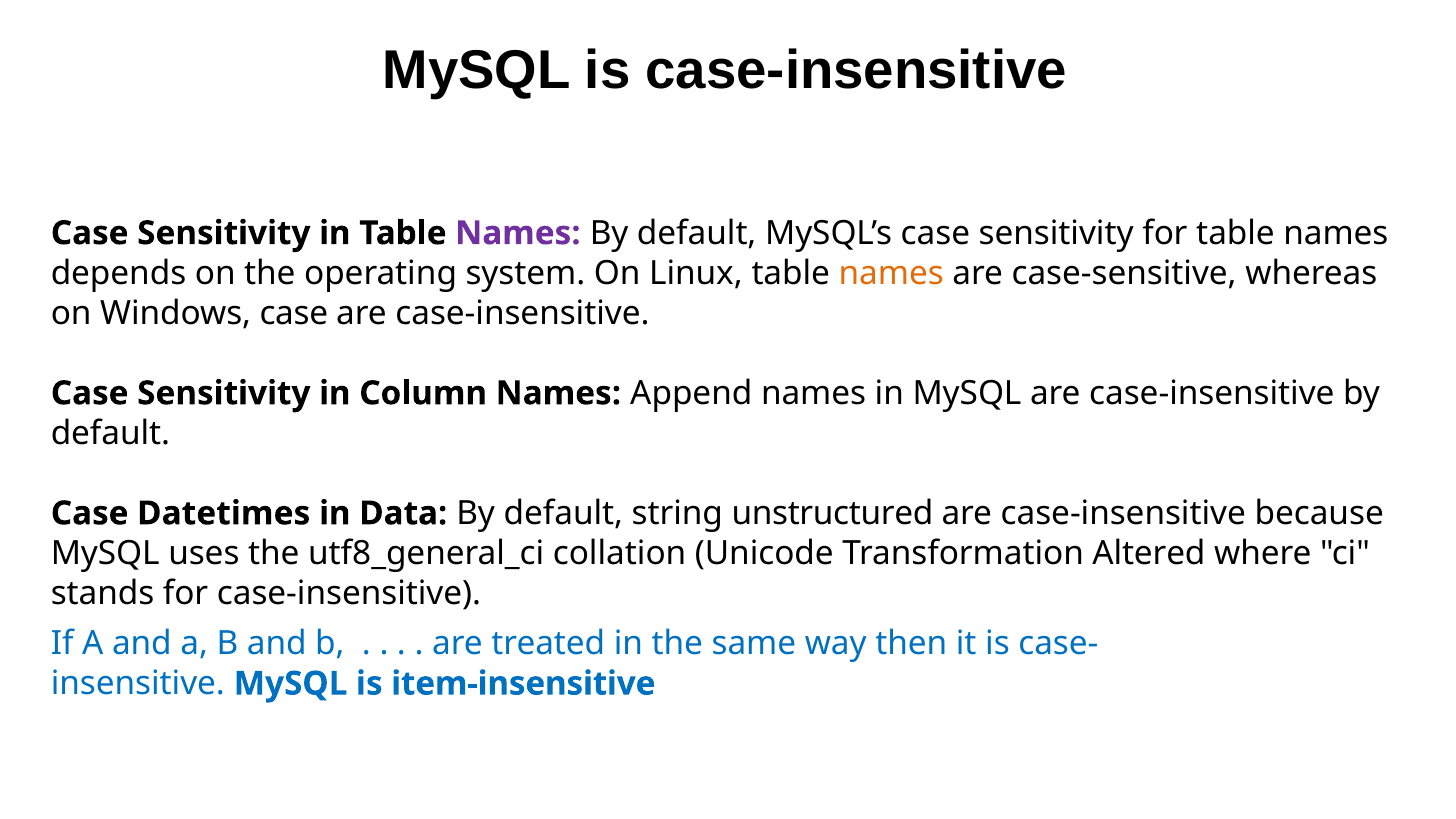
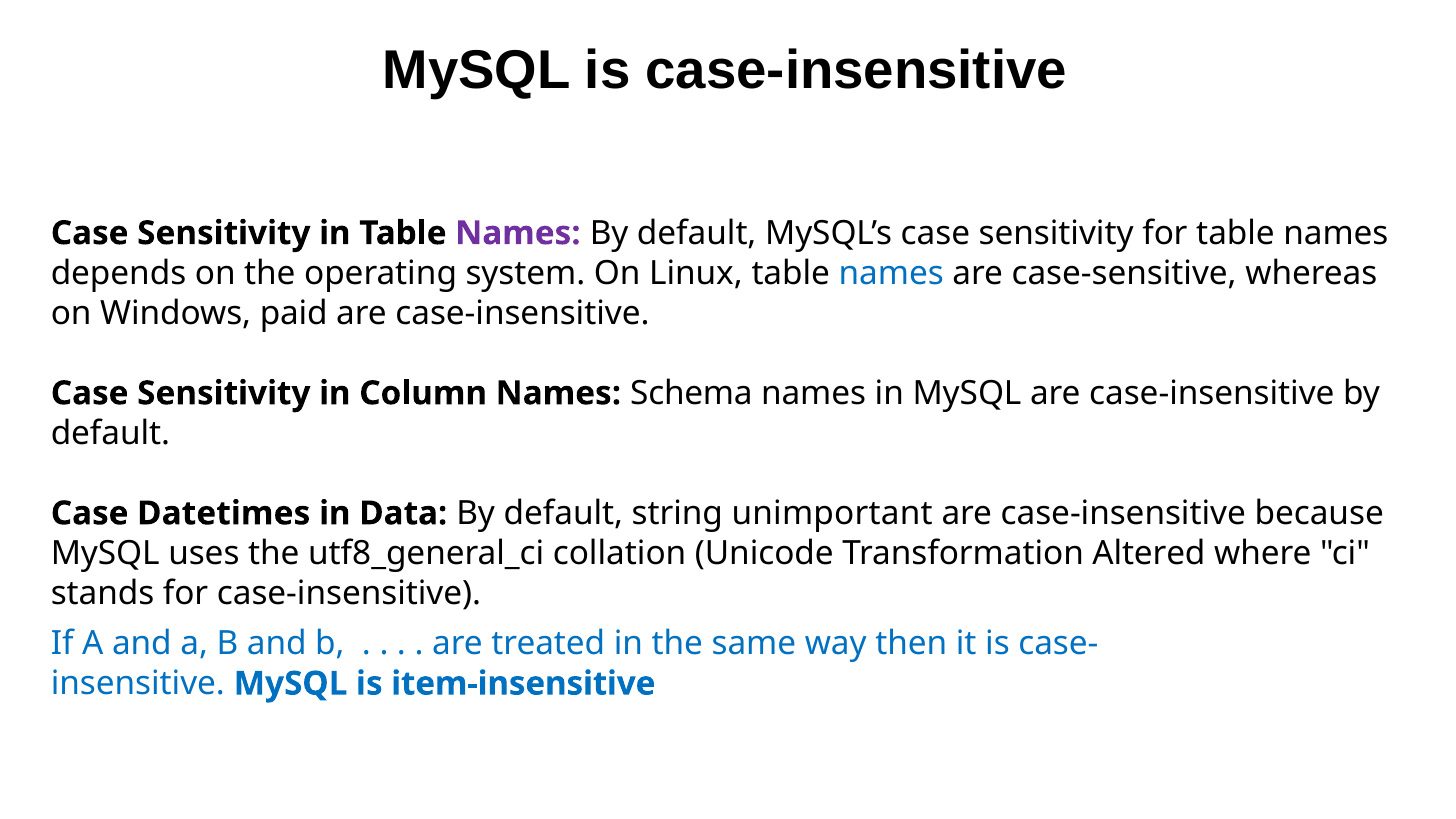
names colour: orange -> blue (891, 273)
Windows case: case -> paid (294, 313)
Append: Append -> Schema (691, 393)
unstructured: unstructured -> unimportant (832, 513)
